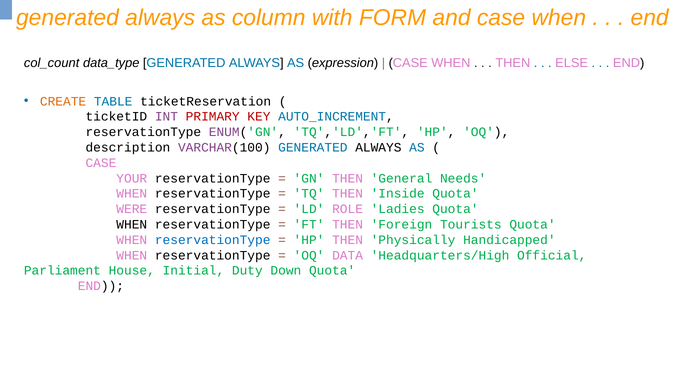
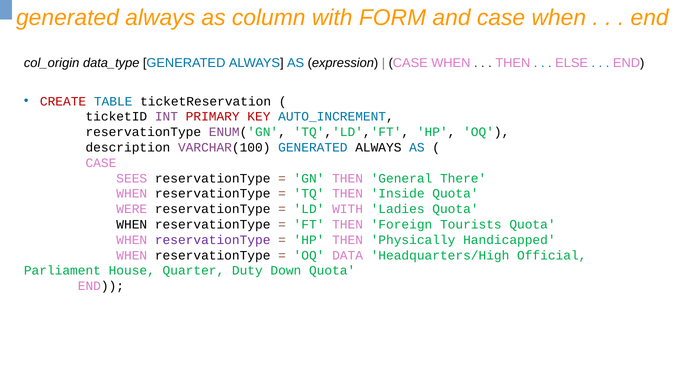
col_count: col_count -> col_origin (52, 63)
CREATE colour: orange -> red (63, 101)
YOUR: YOUR -> SEES (132, 179)
Needs: Needs -> There (463, 179)
LD ROLE: ROLE -> WITH (348, 209)
reservationType colour: blue -> purple (213, 240)
Initial: Initial -> Quarter (193, 271)
